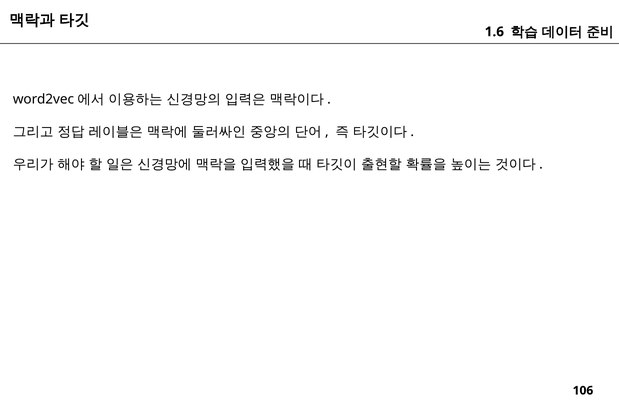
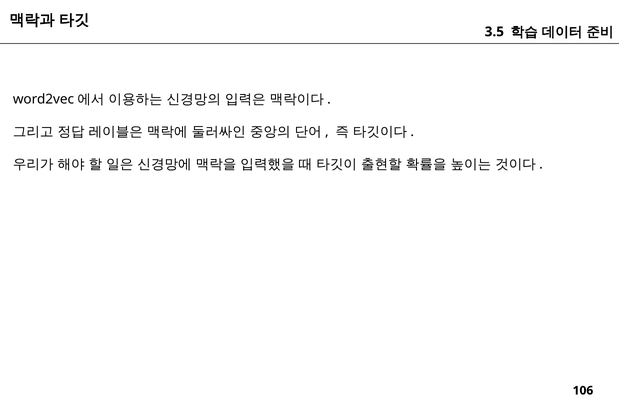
1.6: 1.6 -> 3.5 (494, 32)
